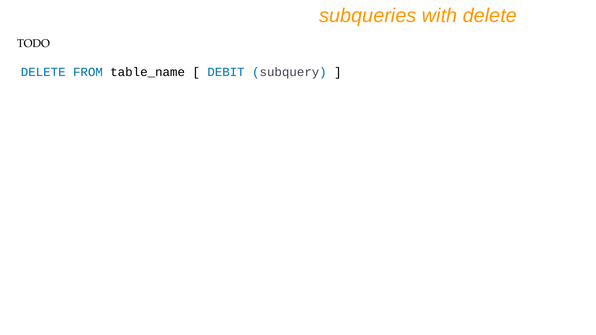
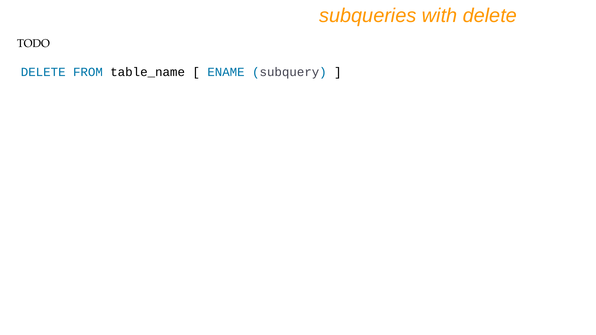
DEBIT: DEBIT -> ENAME (226, 72)
